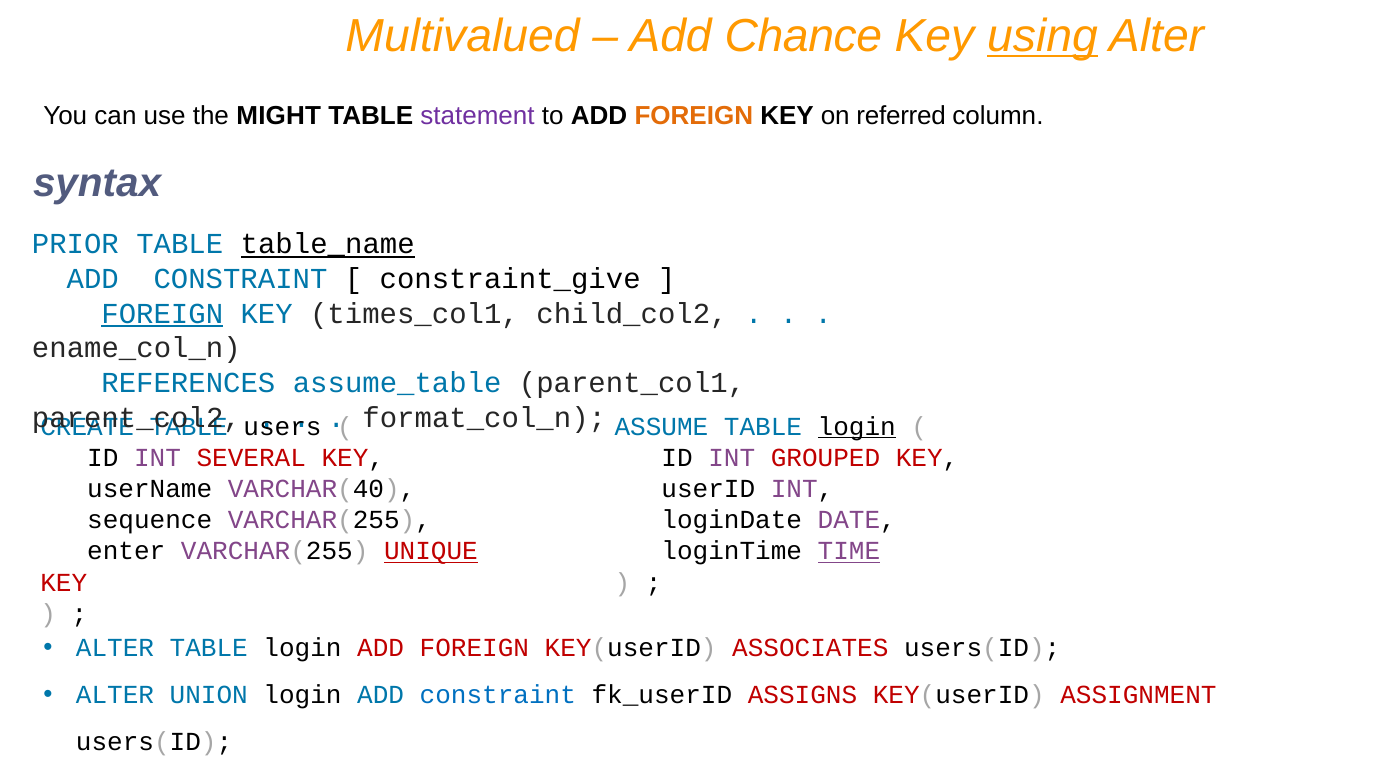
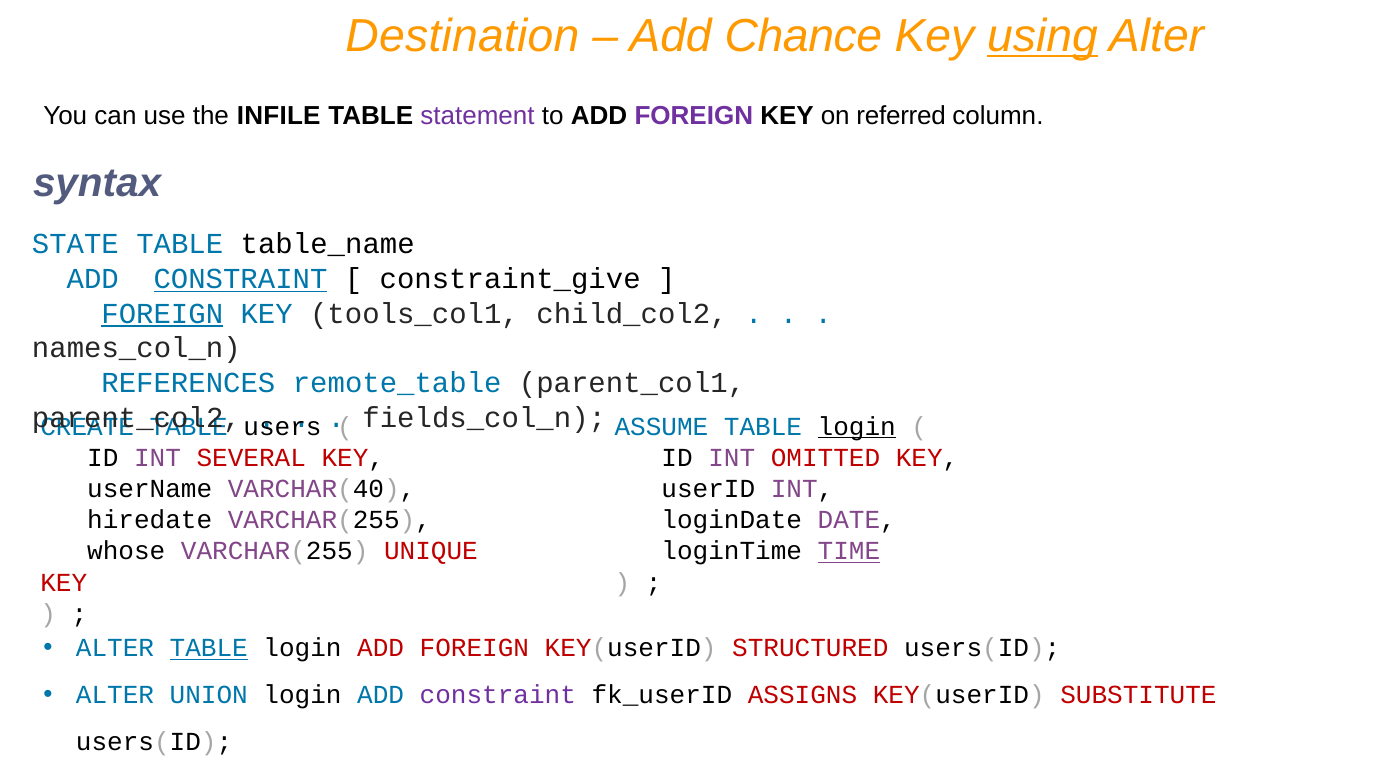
Multivalued: Multivalued -> Destination (462, 36)
MIGHT: MIGHT -> INFILE (279, 116)
FOREIGN colour: orange -> purple (694, 116)
PRIOR: PRIOR -> STATE (75, 244)
table_name underline: present -> none (328, 244)
CONSTRAINT underline: none -> present (240, 279)
times_col1: times_col1 -> tools_col1 (414, 314)
ename_col_n: ename_col_n -> names_col_n (136, 349)
assume_table: assume_table -> remote_table (397, 383)
format_col_n: format_col_n -> fields_col_n (484, 418)
GROUPED: GROUPED -> OMITTED (825, 458)
sequence: sequence -> hiredate (150, 520)
enter: enter -> whose (126, 552)
UNIQUE underline: present -> none (431, 552)
TABLE underline: none -> present (209, 649)
ASSOCIATES: ASSOCIATES -> STRUCTURED (810, 649)
constraint colour: blue -> purple (498, 695)
ASSIGNMENT: ASSIGNMENT -> SUBSTITUTE (1138, 695)
